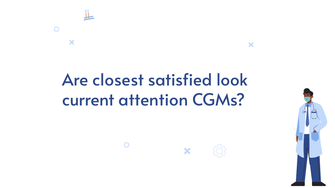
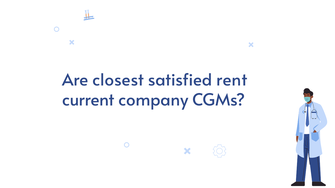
look: look -> rent (232, 80)
attention: attention -> company (153, 100)
